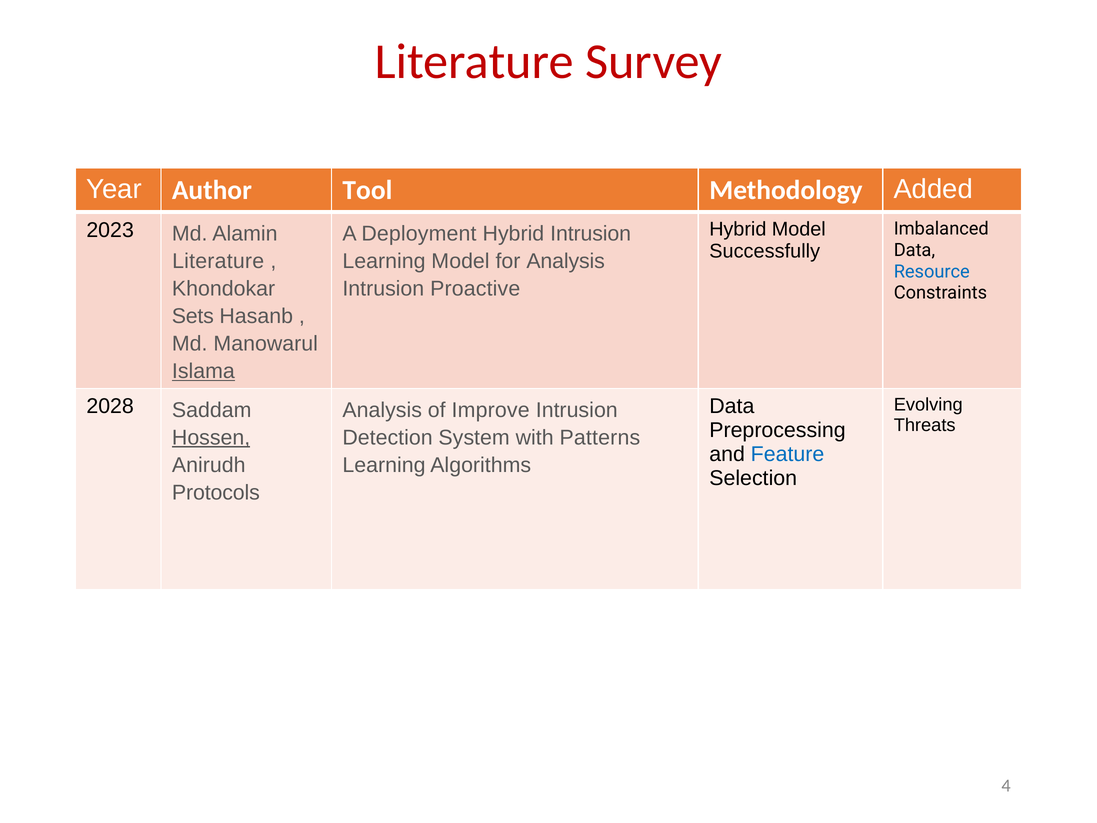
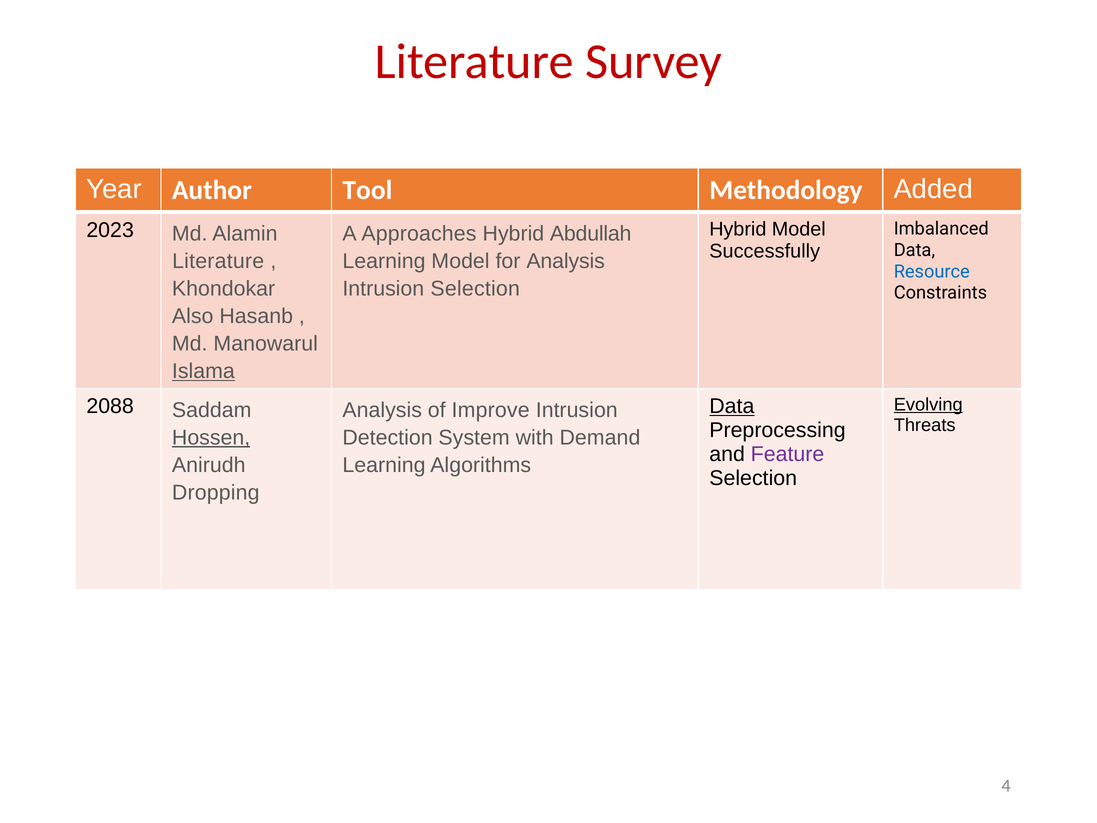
Deployment: Deployment -> Approaches (419, 234)
Hybrid Intrusion: Intrusion -> Abdullah (591, 234)
Intrusion Proactive: Proactive -> Selection (475, 289)
Sets: Sets -> Also (193, 316)
Evolving underline: none -> present (928, 405)
2028: 2028 -> 2088 (110, 406)
Data underline: none -> present (732, 406)
Patterns: Patterns -> Demand (600, 437)
Feature colour: blue -> purple (788, 454)
Protocols: Protocols -> Dropping (216, 493)
